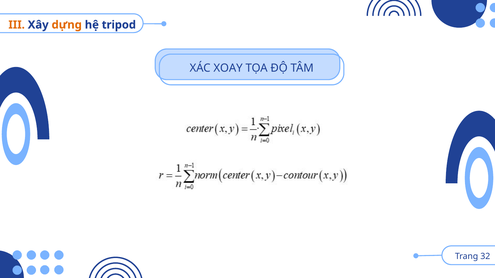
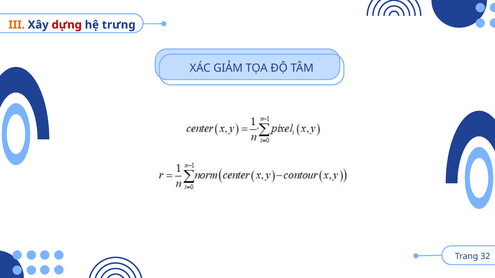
dựng colour: orange -> red (67, 25)
tripod: tripod -> trưng (119, 25)
XOAY: XOAY -> GIẢM (228, 68)
